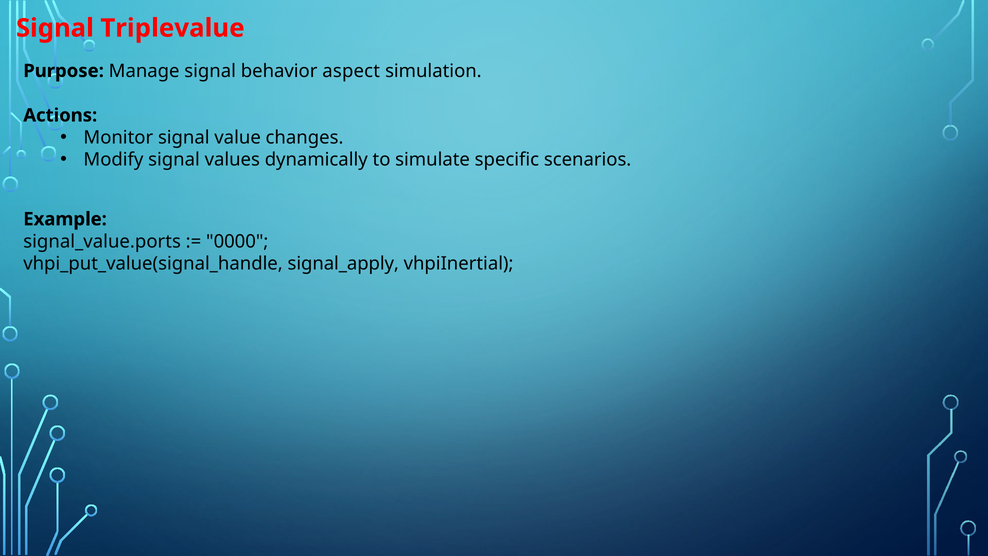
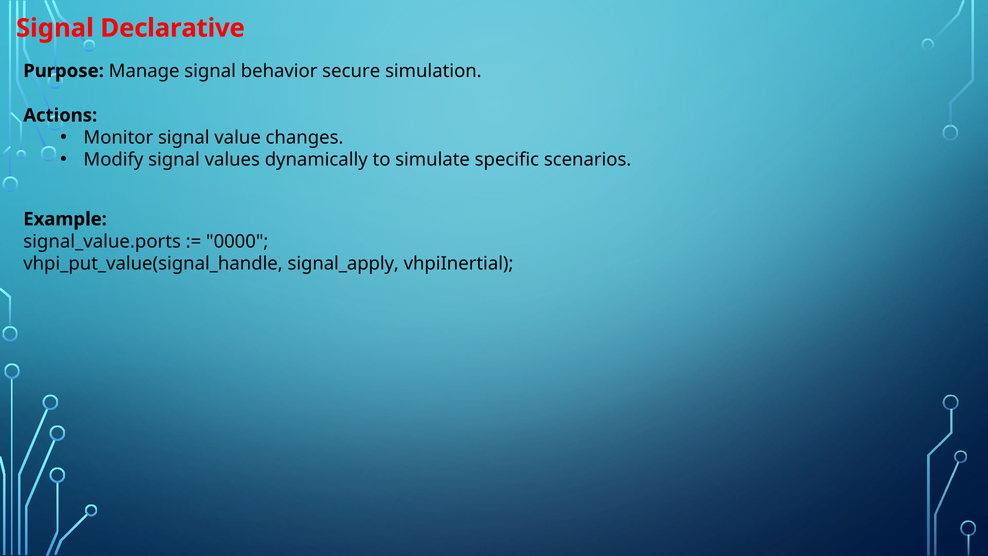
Triplevalue: Triplevalue -> Declarative (173, 28)
aspect: aspect -> secure (351, 71)
